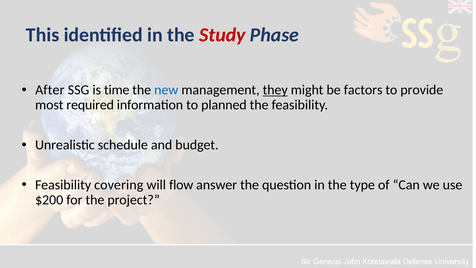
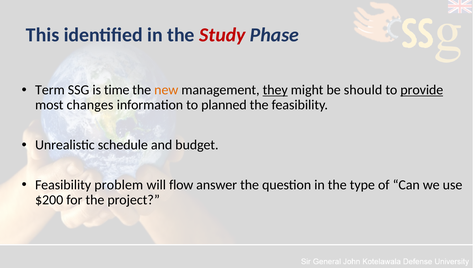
After: After -> Term (50, 90)
new colour: blue -> orange (166, 90)
factors: factors -> should (363, 90)
provide underline: none -> present (422, 90)
required: required -> changes (90, 105)
covering: covering -> problem (119, 185)
